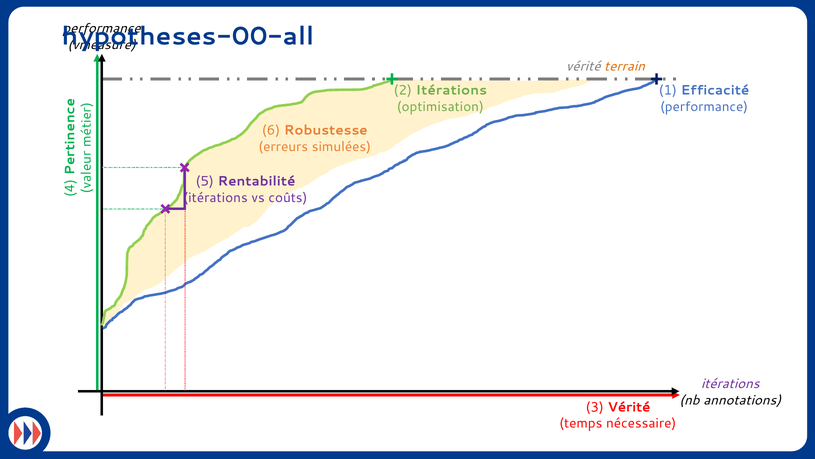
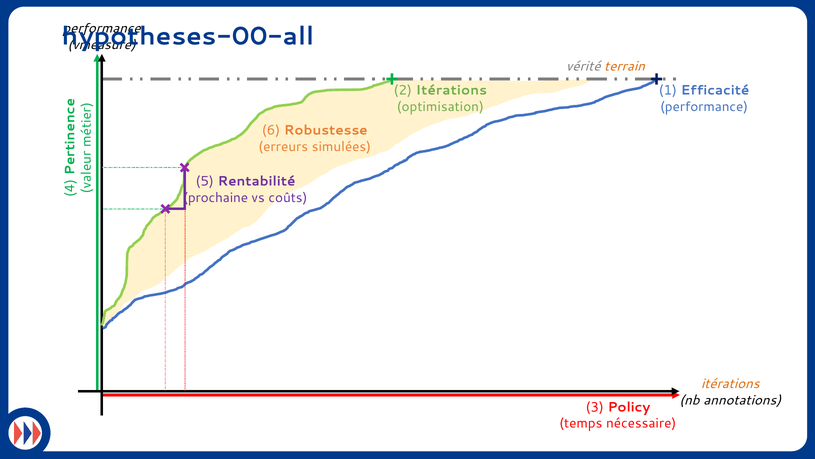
itérations: itérations -> prochaine (216, 197)
itérations colour: purple -> orange (730, 383)
3 Vérité: Vérité -> Policy (629, 407)
